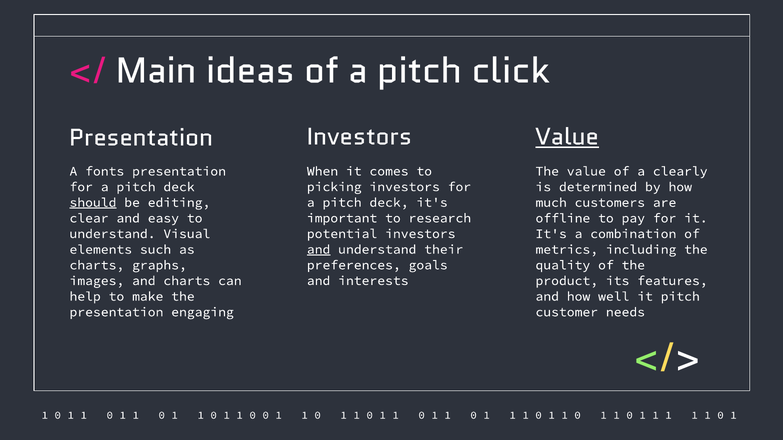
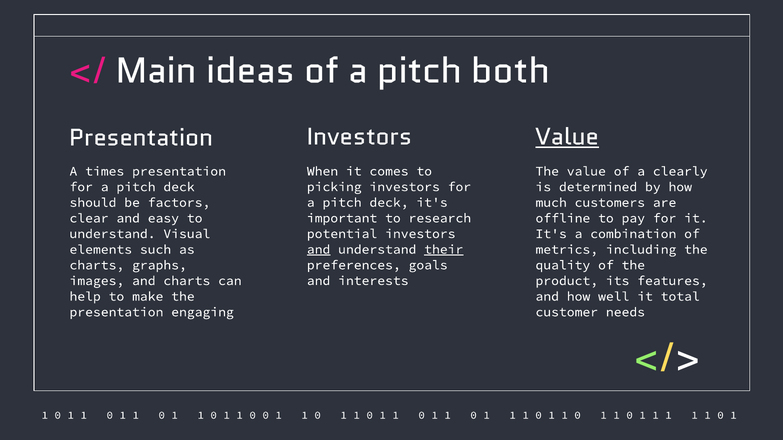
click: click -> both (511, 71)
fonts: fonts -> times (105, 171)
should underline: present -> none (93, 203)
editing: editing -> factors (179, 203)
their underline: none -> present (444, 250)
it pitch: pitch -> total (680, 297)
